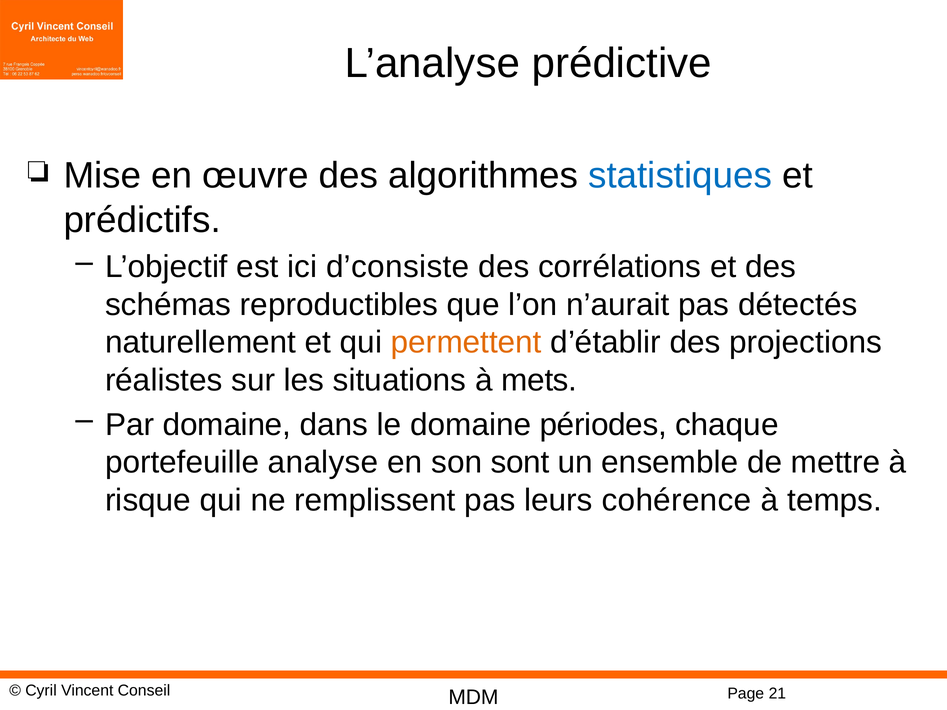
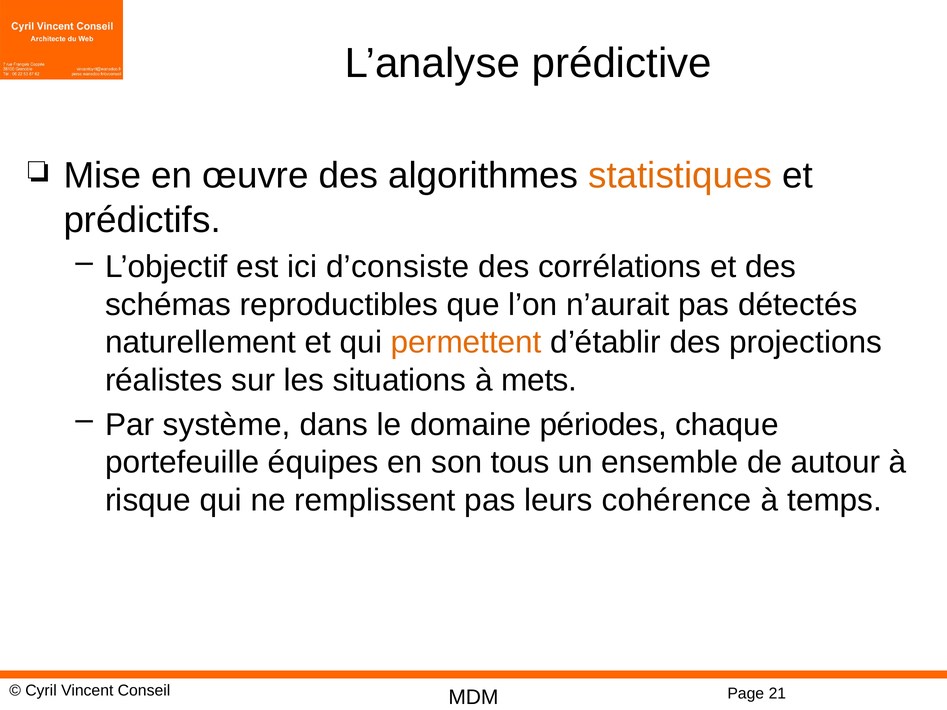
statistiques colour: blue -> orange (680, 176)
Par domaine: domaine -> système (227, 425)
analyse: analyse -> équipes (323, 463)
sont: sont -> tous (520, 463)
mettre: mettre -> autour (836, 463)
